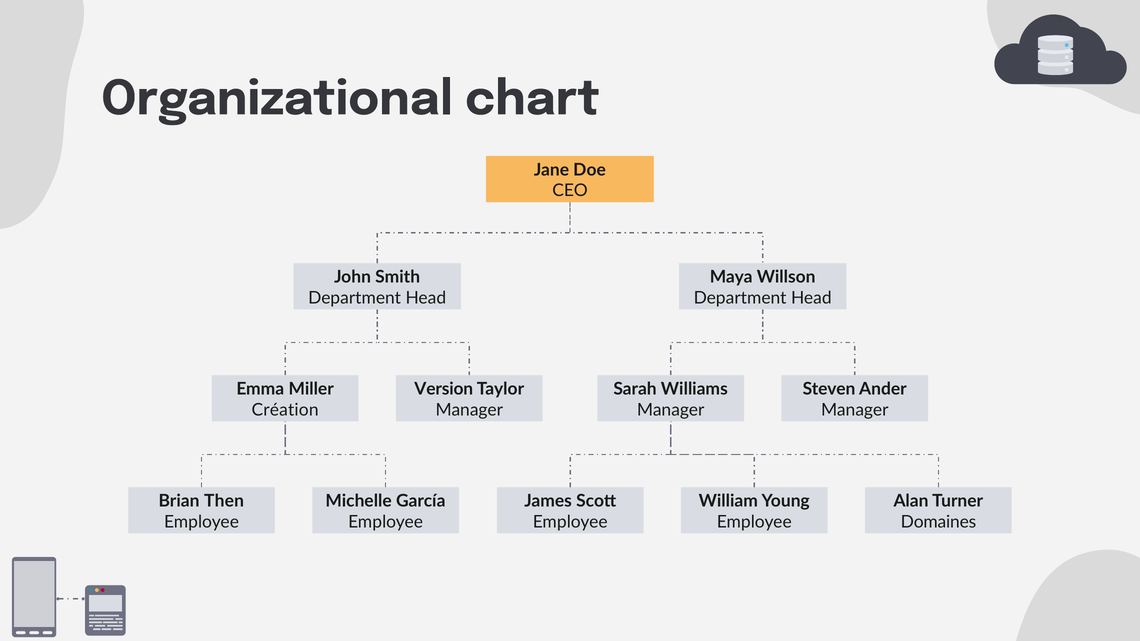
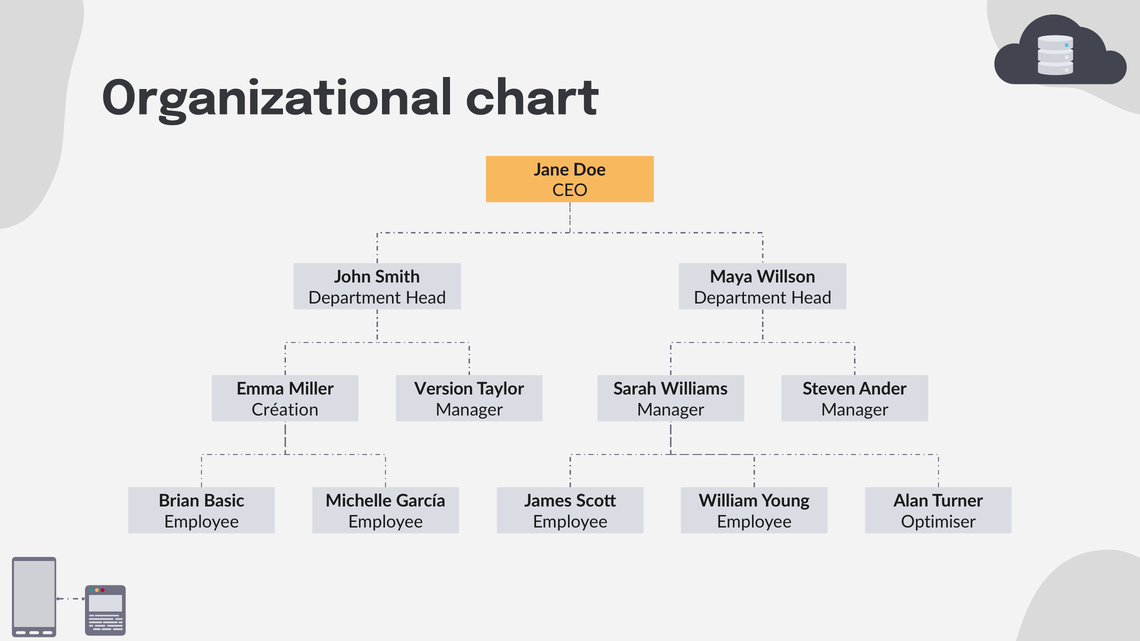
Then: Then -> Basic (224, 501)
Domaines: Domaines -> Optimiser (938, 522)
